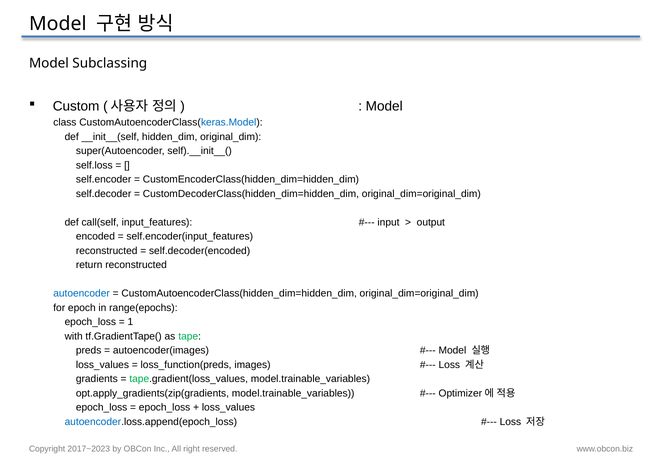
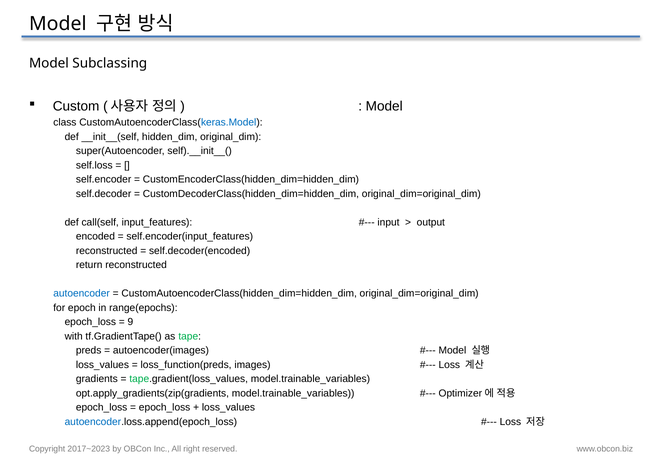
1: 1 -> 9 (130, 322)
